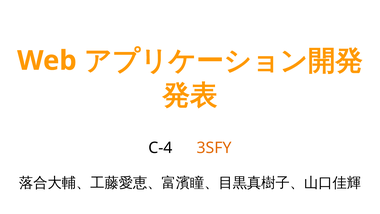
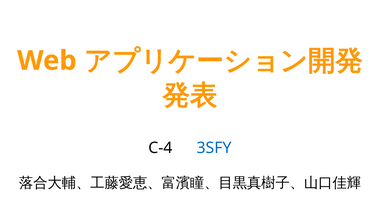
3SFY colour: orange -> blue (214, 148)
